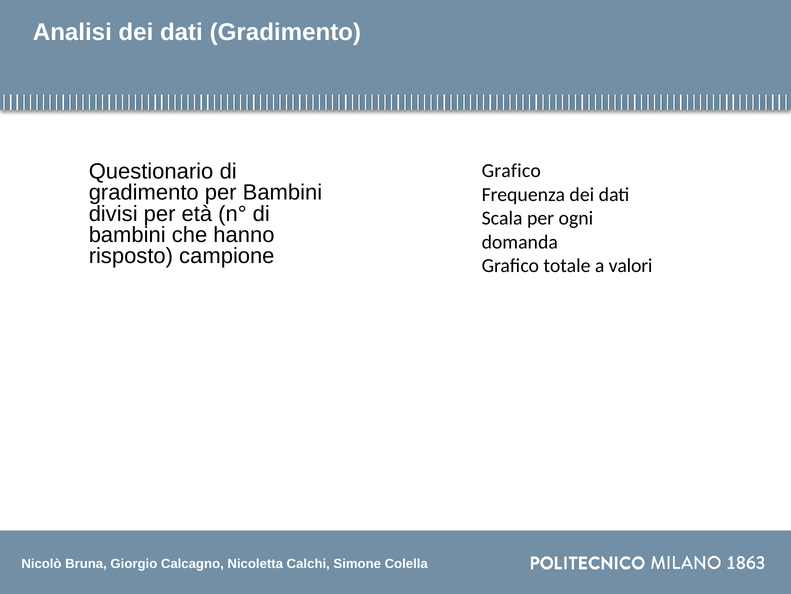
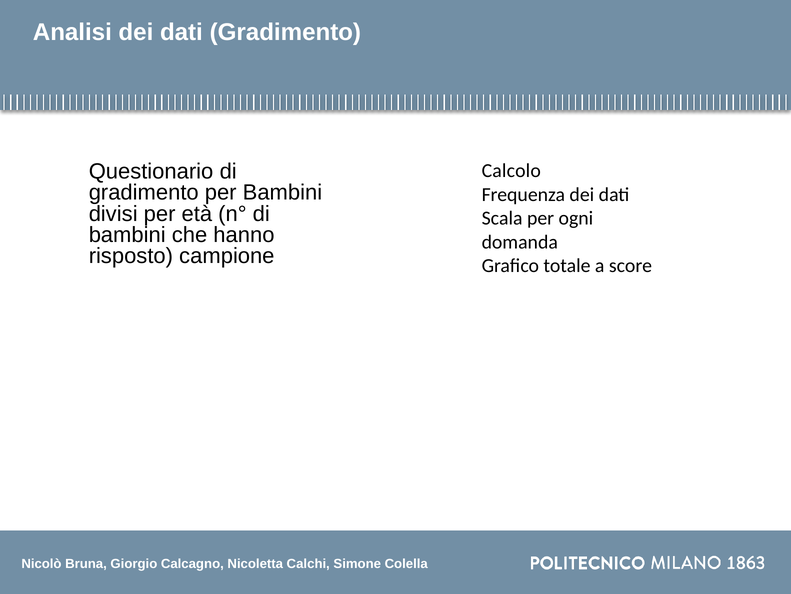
Grafico: Grafico -> Calcolo (511, 171)
valori: valori -> score (631, 265)
